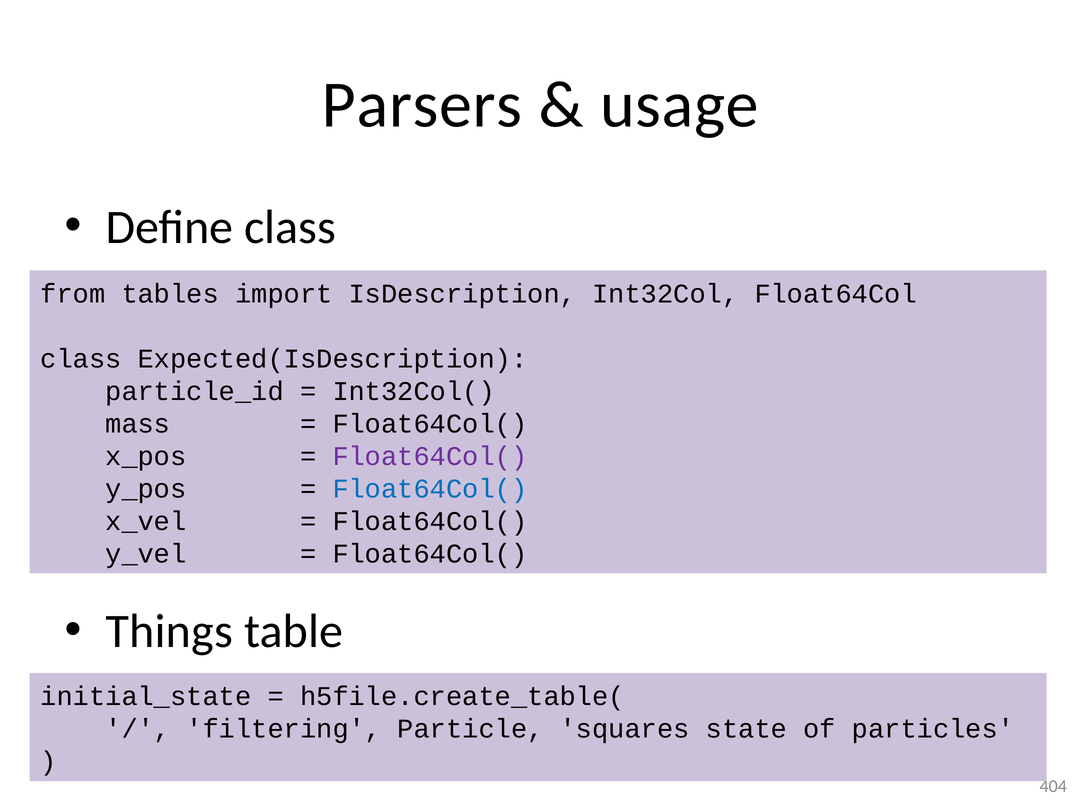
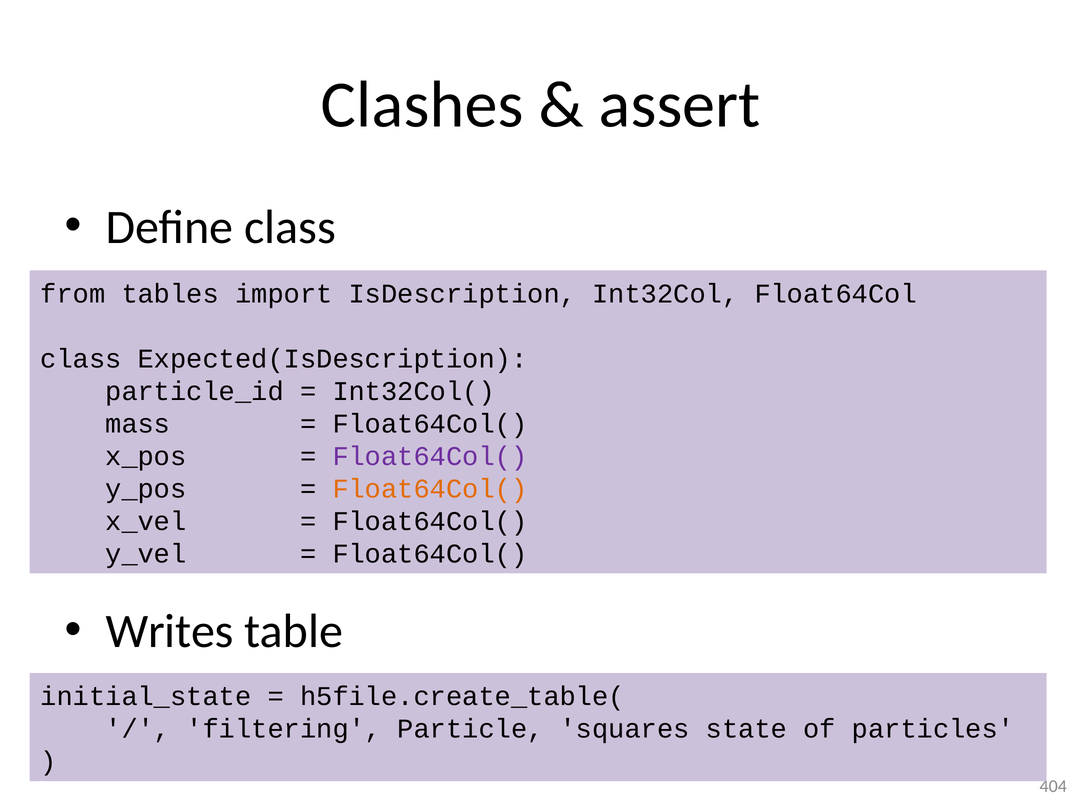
Parsers: Parsers -> Clashes (422, 105)
usage: usage -> assert (680, 105)
Float64Col( colour: blue -> orange (430, 488)
Things: Things -> Writes (169, 631)
